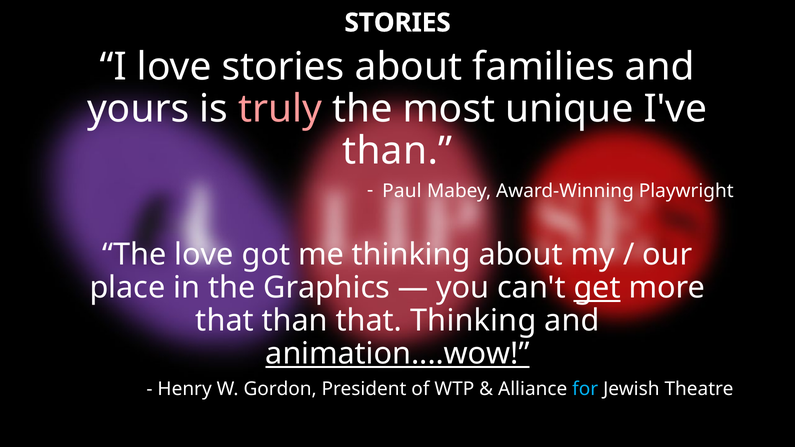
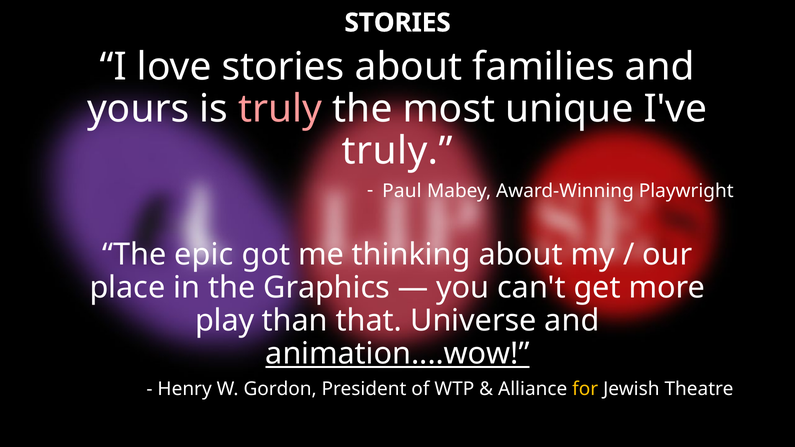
than: than -> truly (397, 151)
The love: love -> epic (204, 255)
get underline: present -> none (597, 288)
that: that -> play (225, 321)
that Thinking: Thinking -> Universe (473, 321)
for colour: light blue -> yellow (585, 389)
